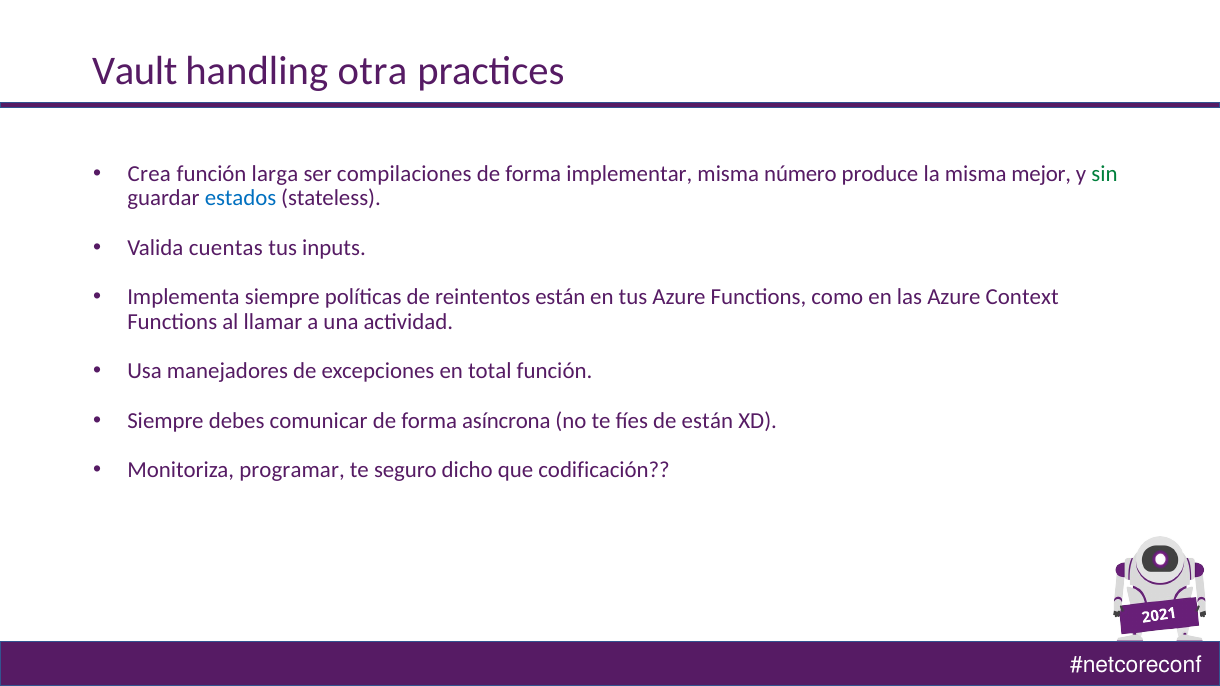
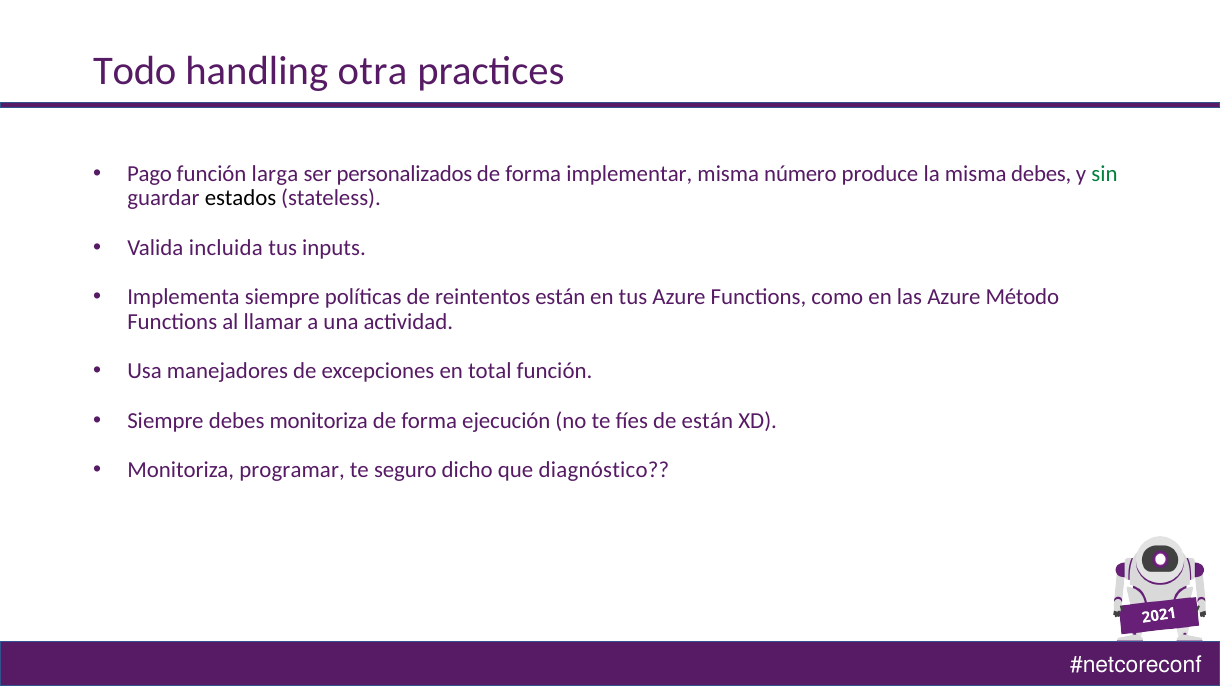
Vault: Vault -> Todo (135, 71)
Crea: Crea -> Pago (149, 174)
compilaciones: compilaciones -> personalizados (404, 174)
misma mejor: mejor -> debes (1041, 174)
estados colour: blue -> black (240, 198)
cuentas: cuentas -> incluida (226, 248)
Context: Context -> Método (1022, 297)
debes comunicar: comunicar -> monitoriza (319, 421)
asíncrona: asíncrona -> ejecución (506, 421)
codificación: codificación -> diagnóstico (604, 470)
